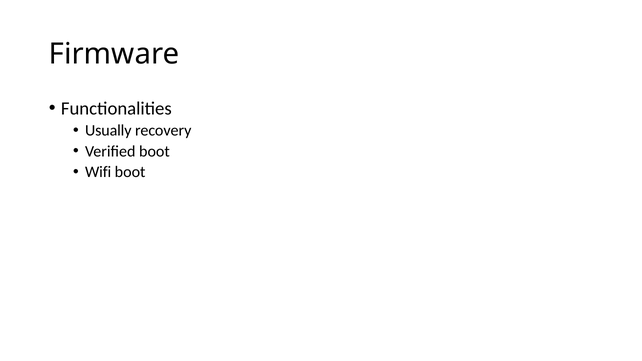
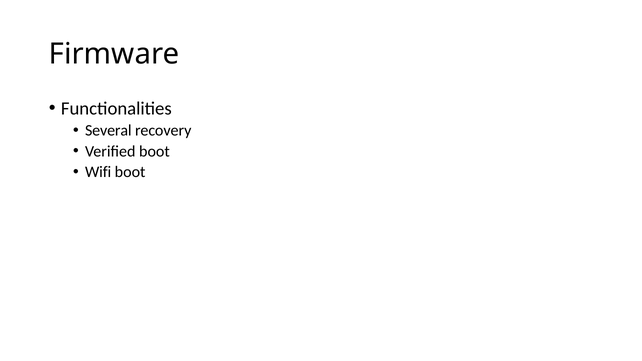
Usually: Usually -> Several (108, 131)
